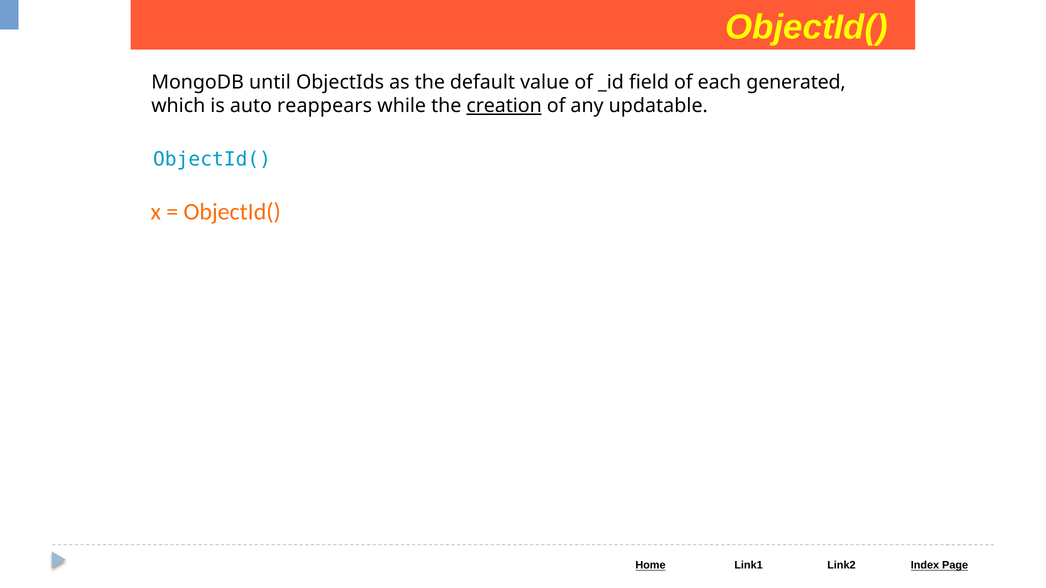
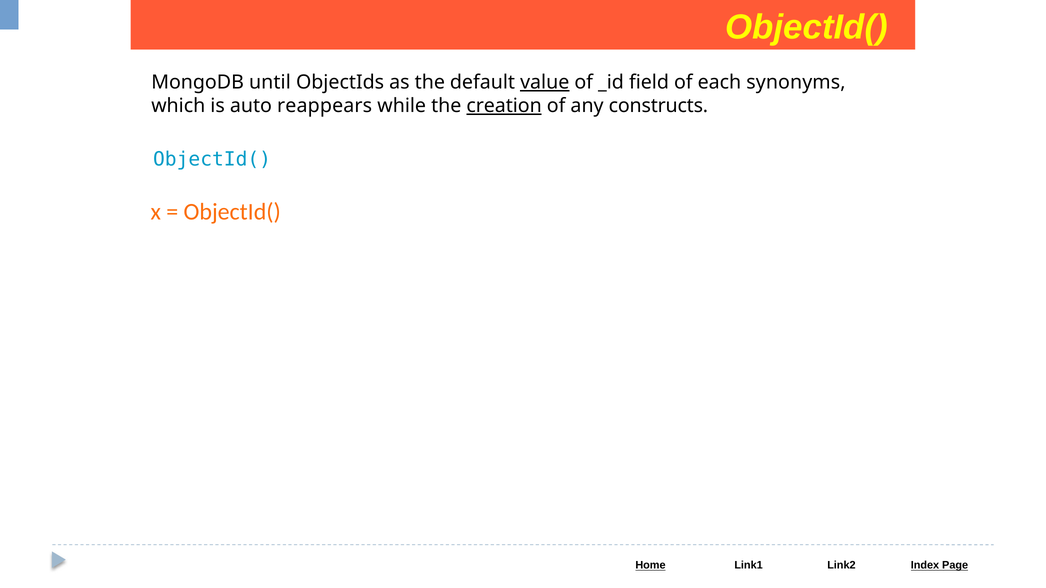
value underline: none -> present (545, 82)
generated: generated -> synonyms (796, 82)
updatable: updatable -> constructs (658, 106)
